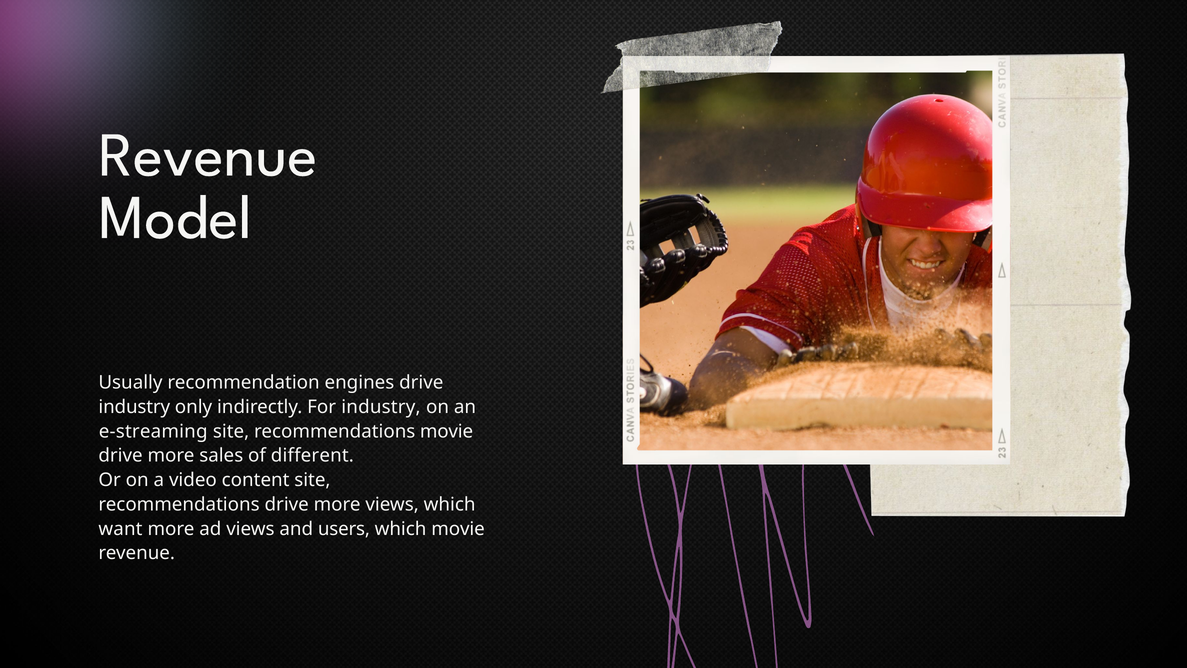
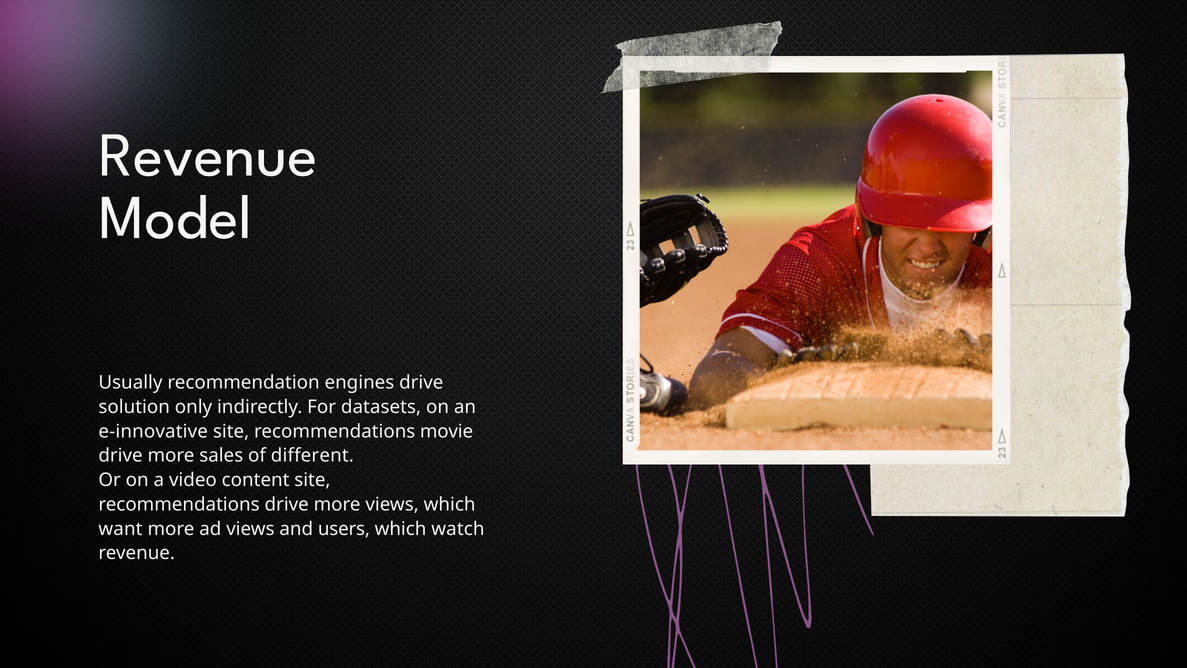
industry: industry -> solution (134, 407)
For industry: industry -> datasets (381, 407)
e-streaming: e-streaming -> e-innovative (153, 431)
which movie: movie -> watch (458, 529)
